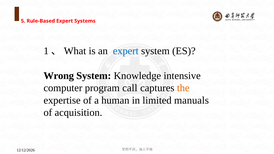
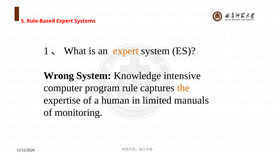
expert colour: blue -> orange (126, 51)
call: call -> rule (130, 88)
acquisition: acquisition -> monitoring (78, 113)
